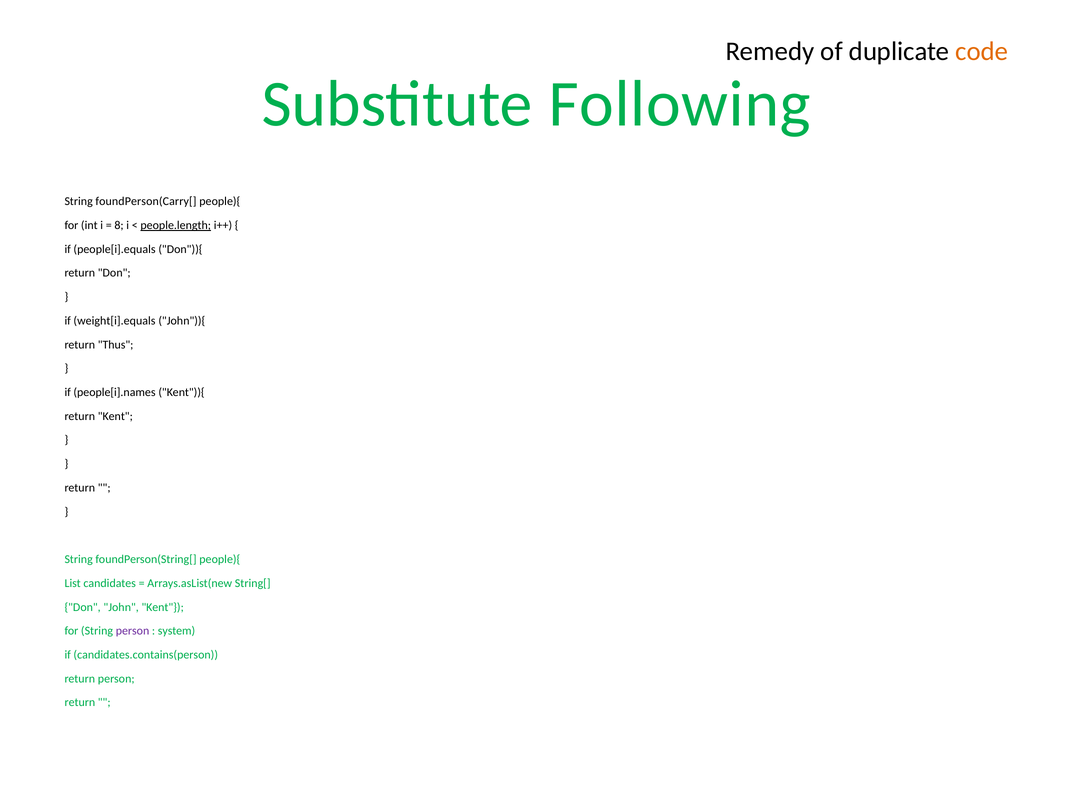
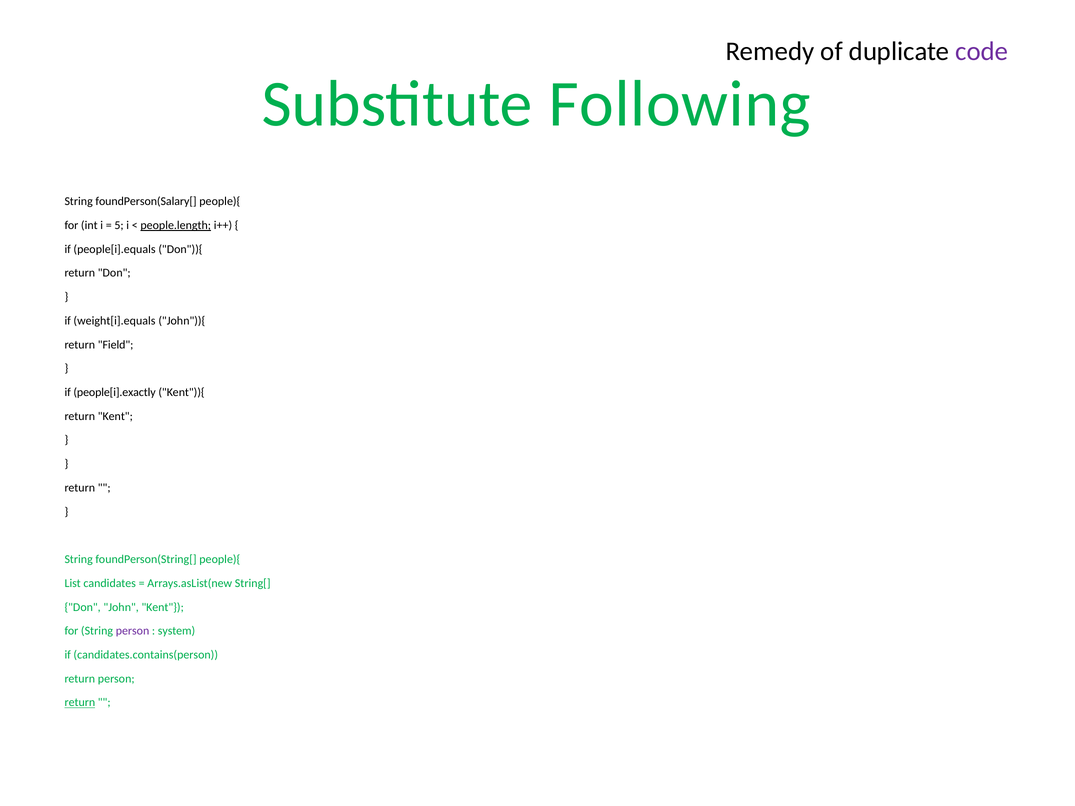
code colour: orange -> purple (982, 51)
foundPerson(Carry[: foundPerson(Carry[ -> foundPerson(Salary[ (146, 201)
8: 8 -> 5 (119, 225)
Thus: Thus -> Field (116, 345)
people[i].names: people[i].names -> people[i].exactly (115, 392)
return underline: none -> present (80, 703)
